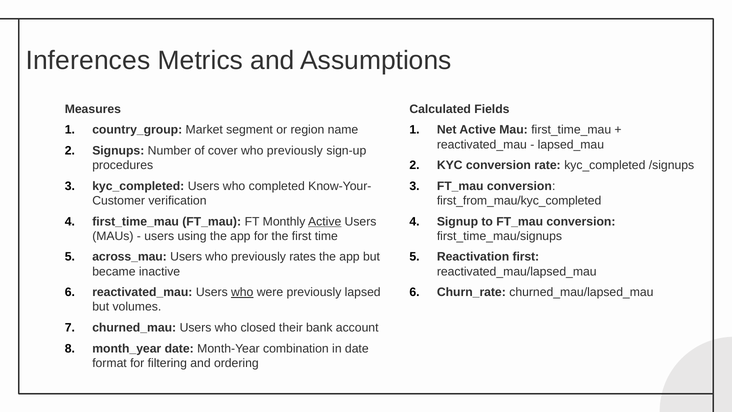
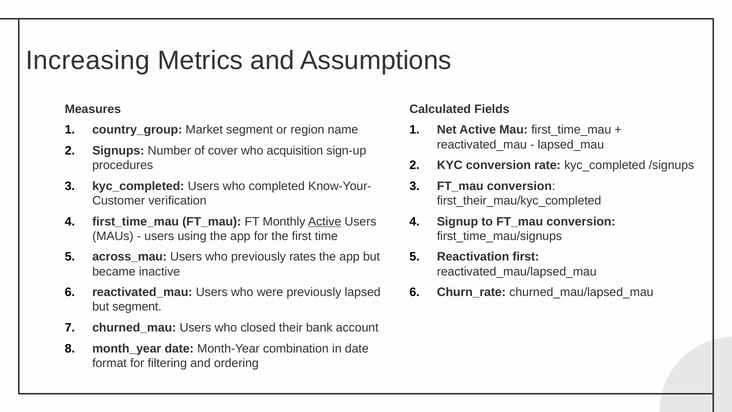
Inferences: Inferences -> Increasing (88, 61)
previously: previously -> acquisition (295, 151)
first_from_mau/kyc_completed: first_from_mau/kyc_completed -> first_their_mau/kyc_completed (519, 201)
who underline: present -> none (242, 292)
but volumes: volumes -> segment (137, 307)
